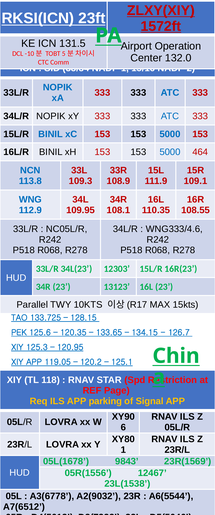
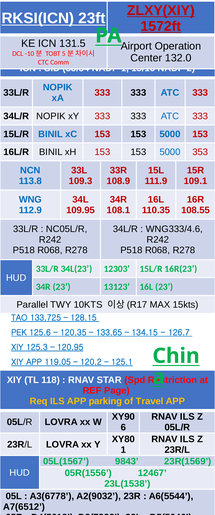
464: 464 -> 353 (200, 152)
Signal: Signal -> Travel (150, 401)
05L(1678: 05L(1678 -> 05L(1567 (66, 461)
